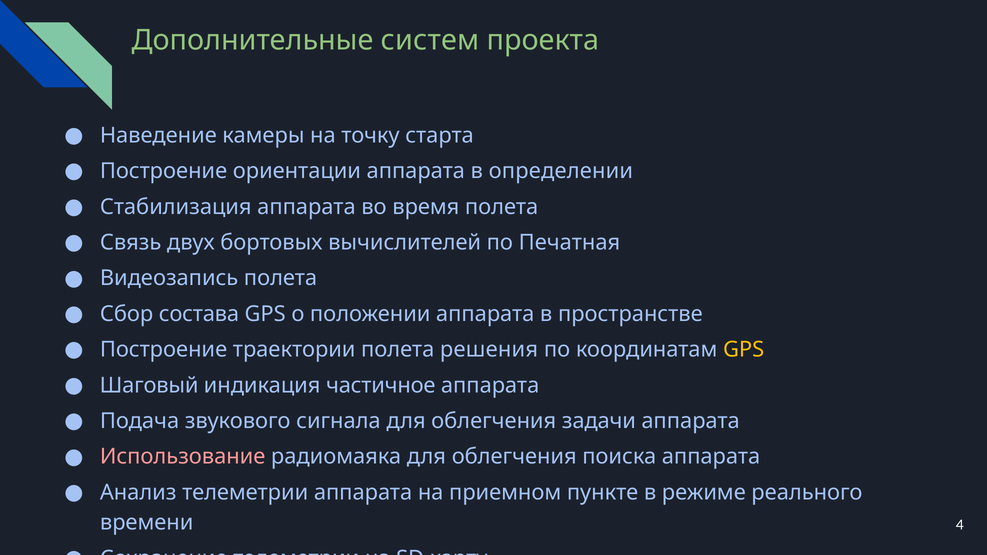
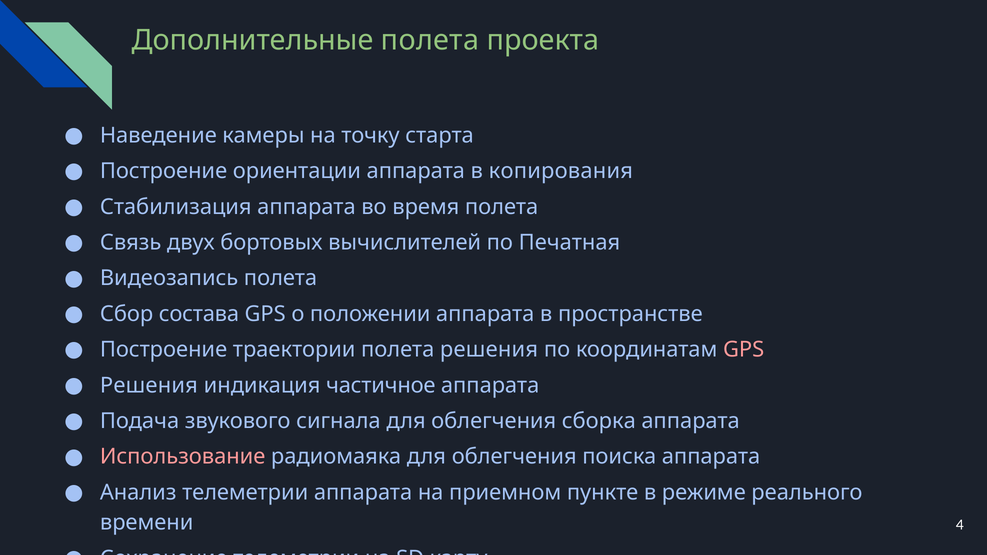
Дополнительные систем: систем -> полета (430, 40)
определении: определении -> копирования (561, 171)
GPS colour: yellow -> pink (744, 350)
Шаговый: Шаговый -> Решения (149, 385)
задачи: задачи -> сборка (599, 421)
